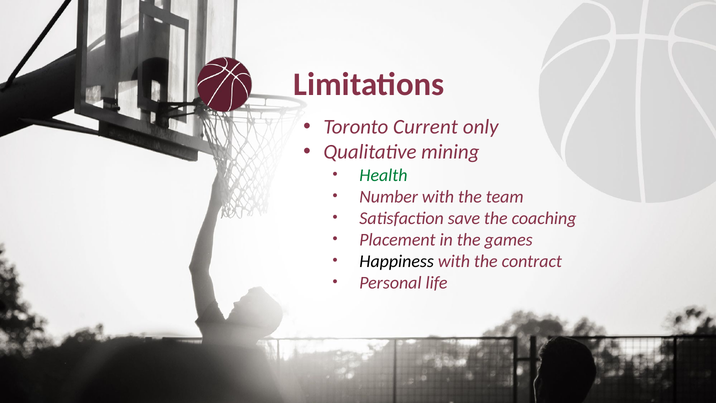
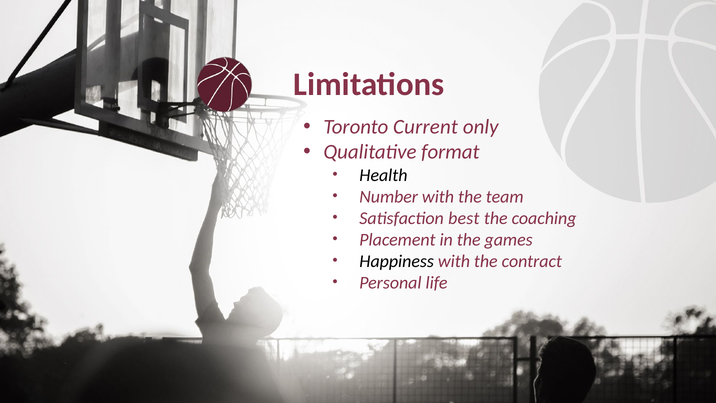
mining: mining -> format (450, 152)
Health colour: green -> black (383, 175)
save: save -> best (464, 218)
